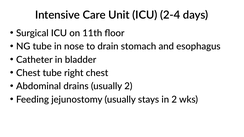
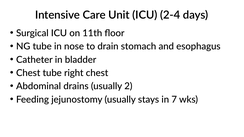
in 2: 2 -> 7 (174, 100)
